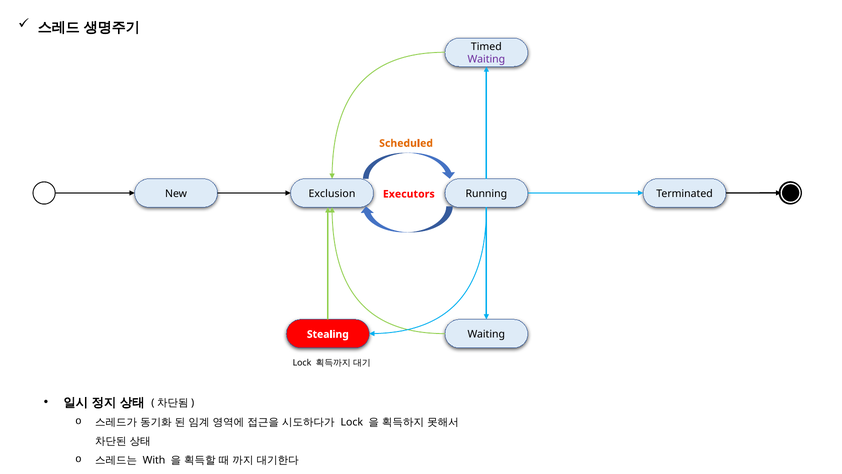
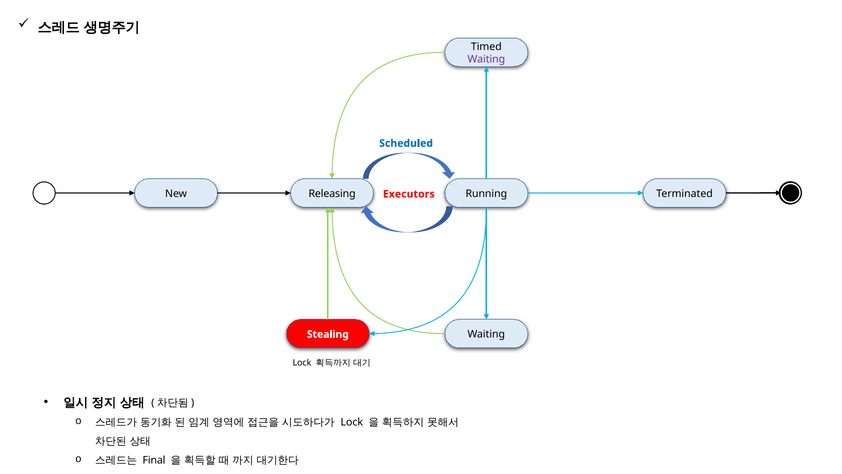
Scheduled colour: orange -> blue (406, 143)
Exclusion: Exclusion -> Releasing (332, 194)
With: With -> Final (154, 460)
